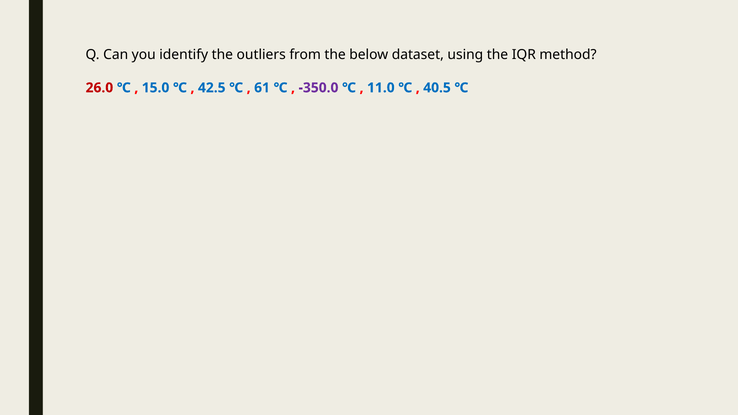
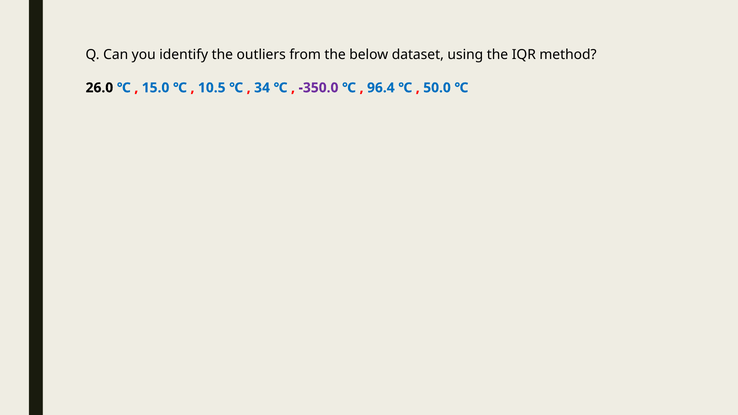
26.0 colour: red -> black (99, 88)
42.5: 42.5 -> 10.5 (212, 88)
61: 61 -> 34 (262, 88)
11.0: 11.0 -> 96.4 (381, 88)
40.5: 40.5 -> 50.0 (437, 88)
